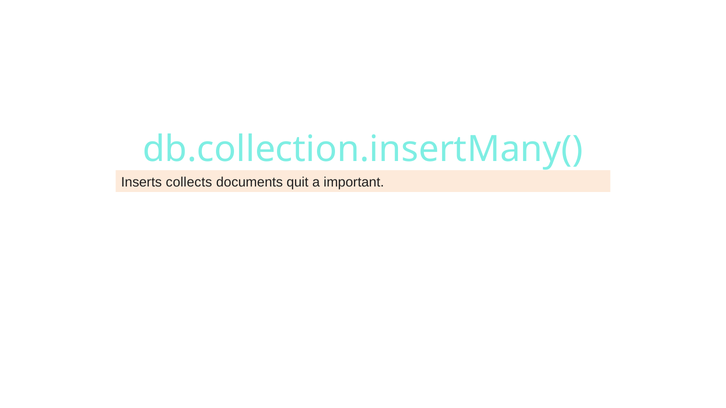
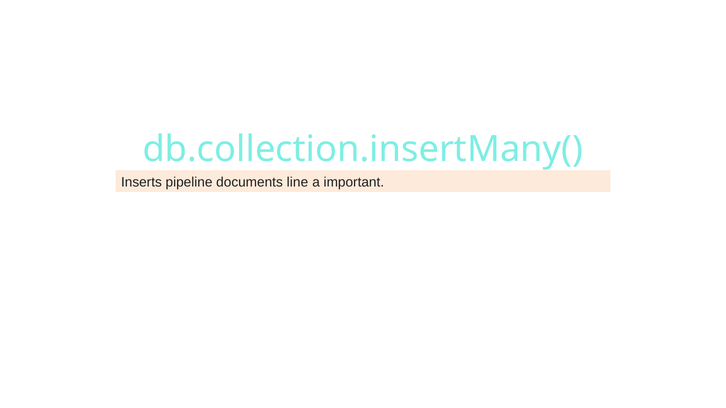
collects: collects -> pipeline (189, 182)
quit: quit -> line (297, 182)
